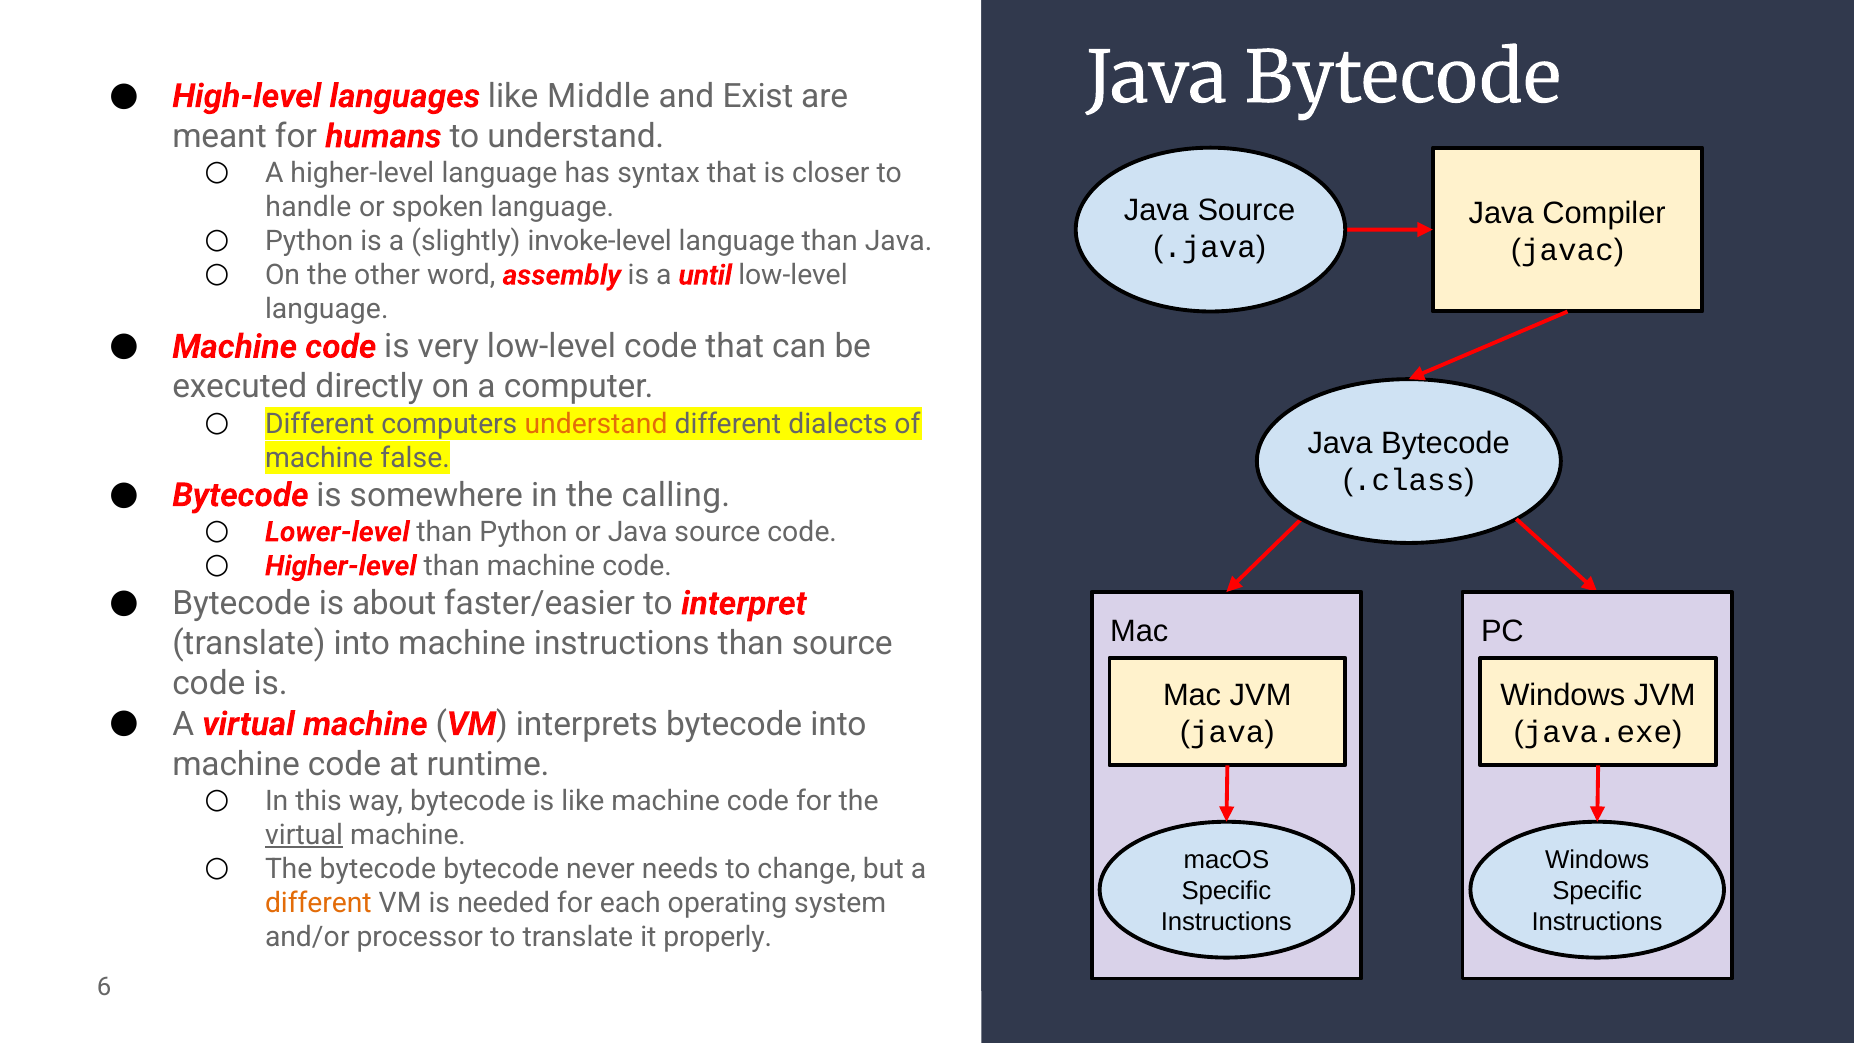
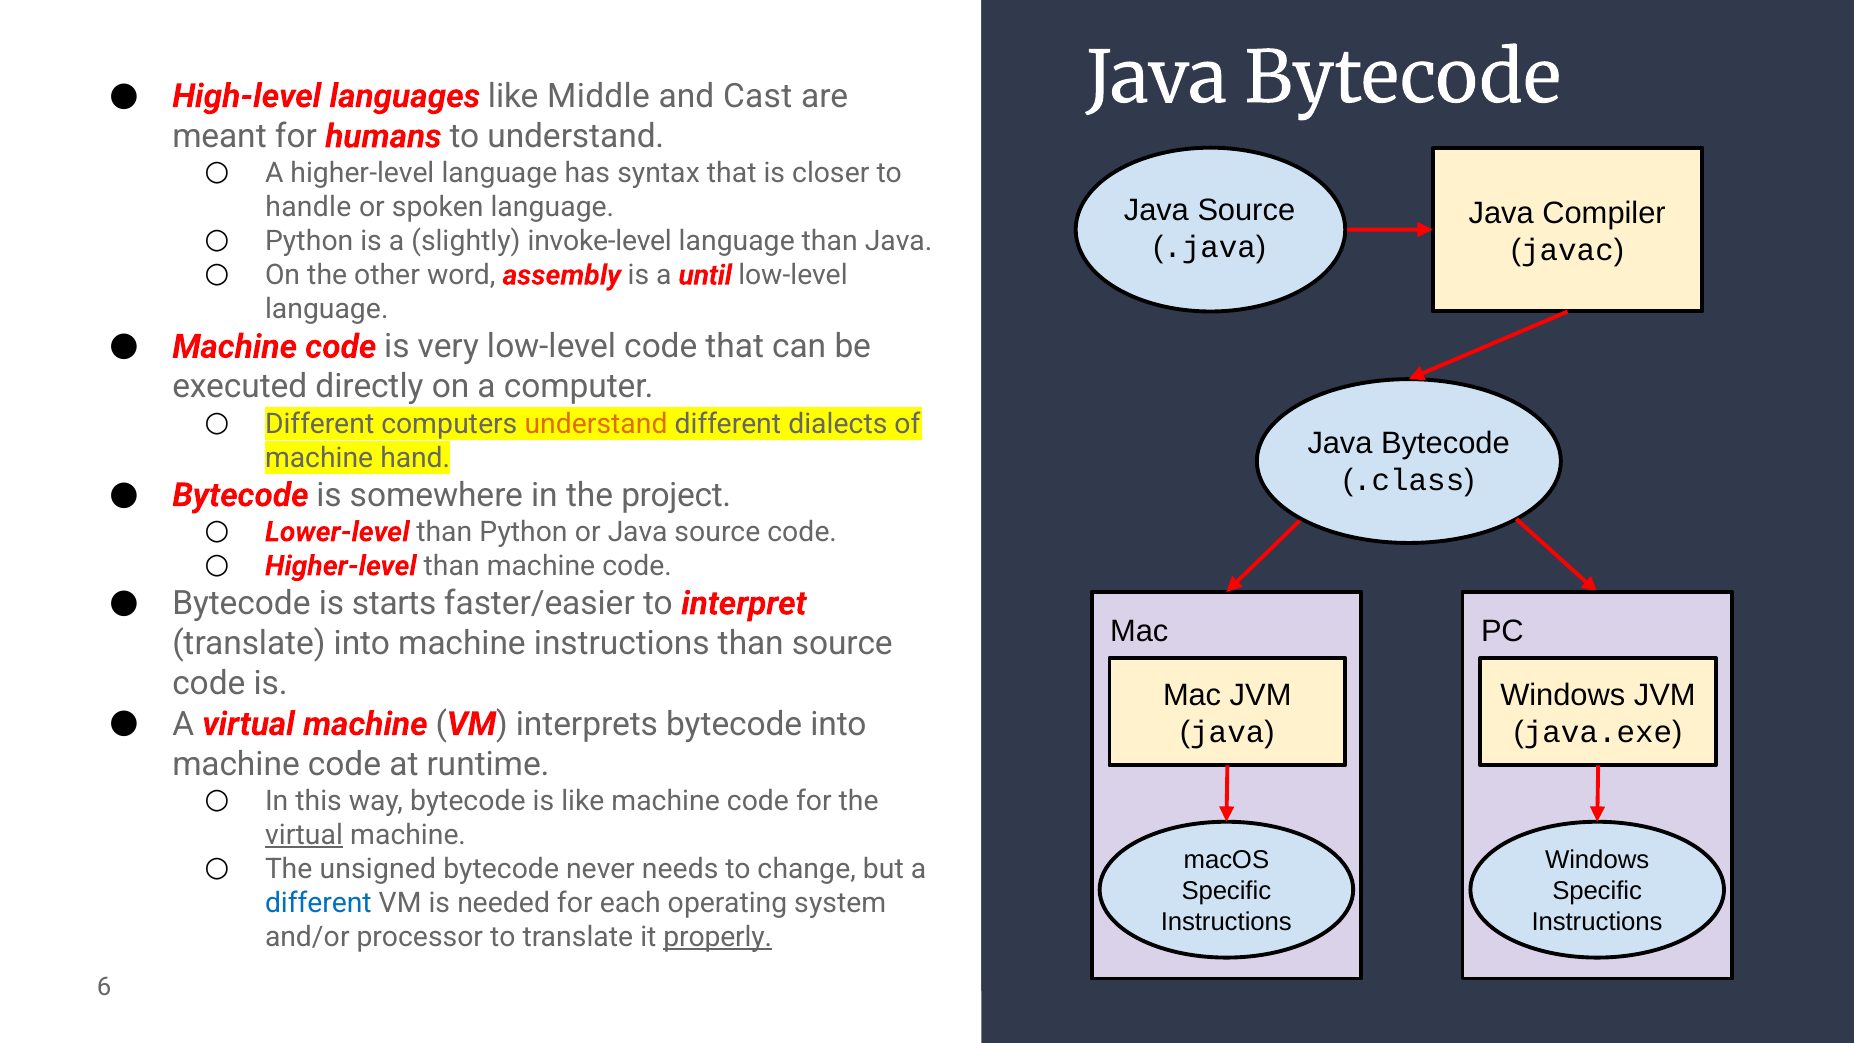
Exist: Exist -> Cast (758, 96)
false: false -> hand (415, 458)
calling: calling -> project (676, 495)
about: about -> starts (394, 603)
The bytecode: bytecode -> unsigned (378, 869)
different colour: orange -> blue (318, 903)
properly underline: none -> present (718, 937)
